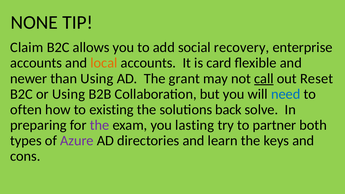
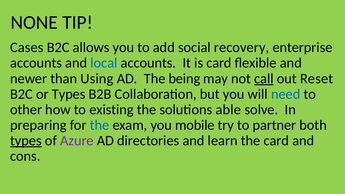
Claim: Claim -> Cases (27, 47)
local colour: orange -> blue (104, 63)
grant: grant -> being (184, 79)
or Using: Using -> Types (69, 94)
often: often -> other (26, 110)
back: back -> able (228, 110)
the colour: purple -> blue (100, 125)
lasting: lasting -> mobile (195, 125)
types underline: none -> present (26, 141)
the keys: keys -> card (276, 141)
